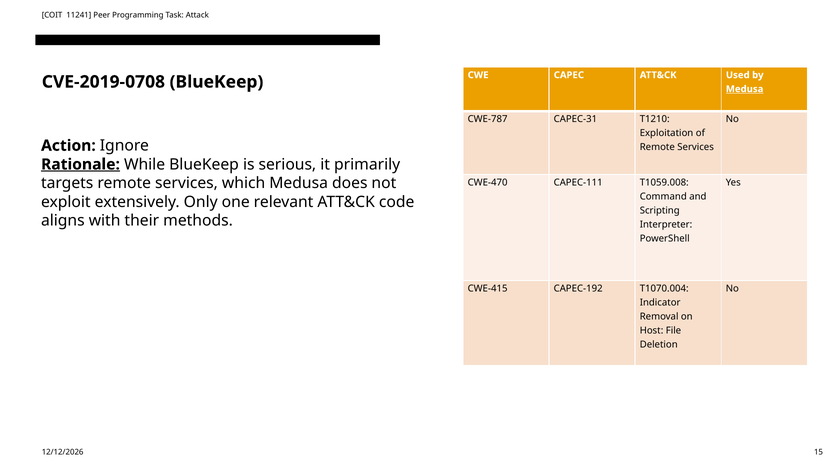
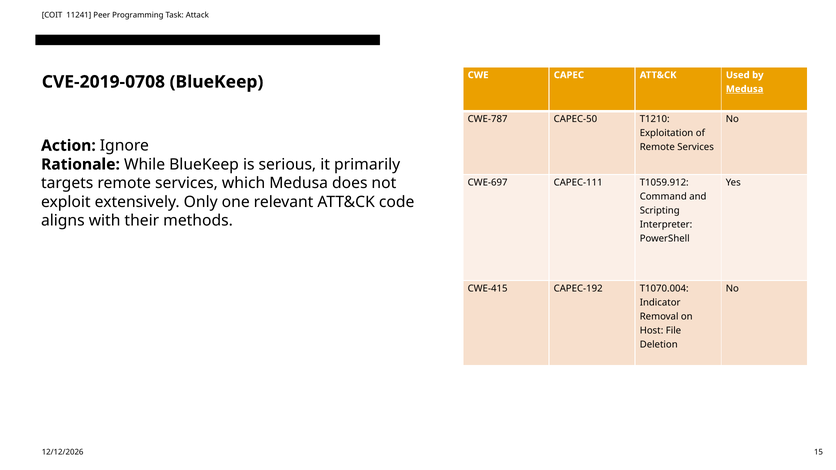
CAPEC-31: CAPEC-31 -> CAPEC-50 (575, 119)
Rationale underline: present -> none (80, 165)
CWE-470: CWE-470 -> CWE-697 (488, 183)
T1059.008: T1059.008 -> T1059.912 (664, 183)
